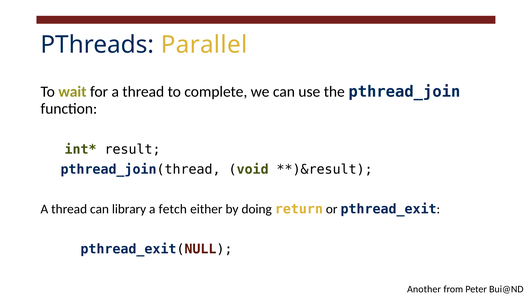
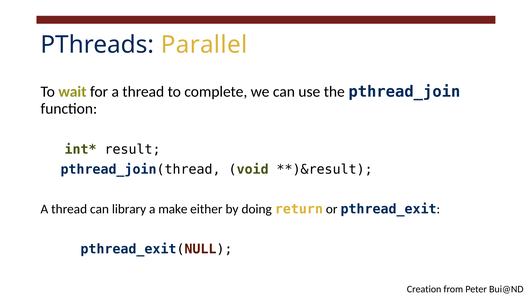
fetch: fetch -> make (173, 209)
Another: Another -> Creation (424, 290)
